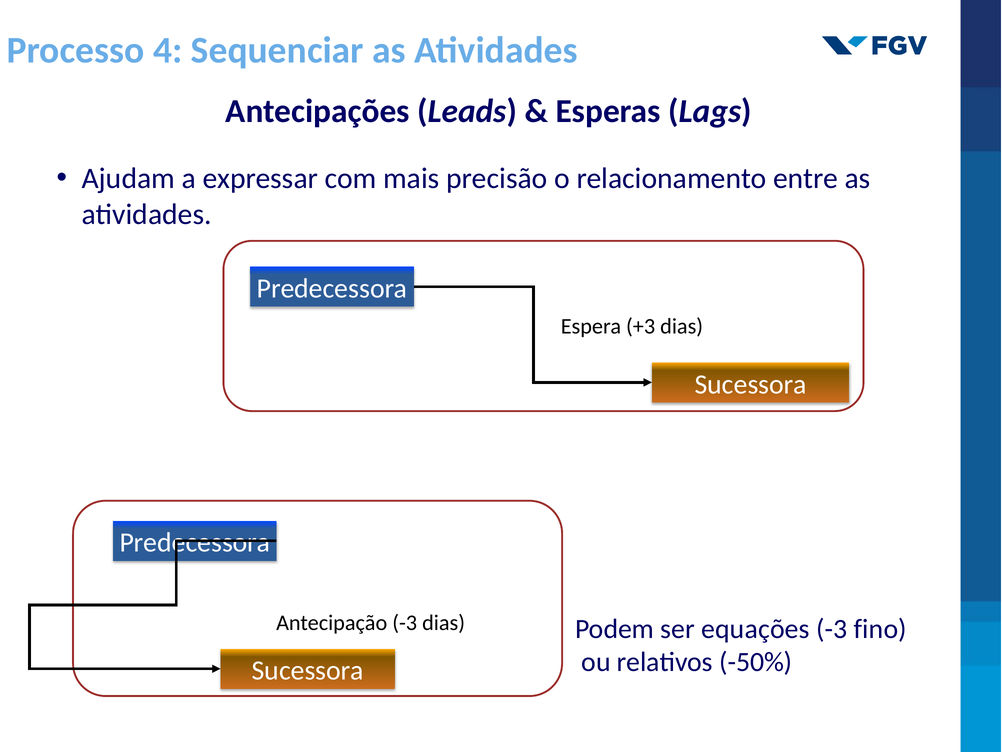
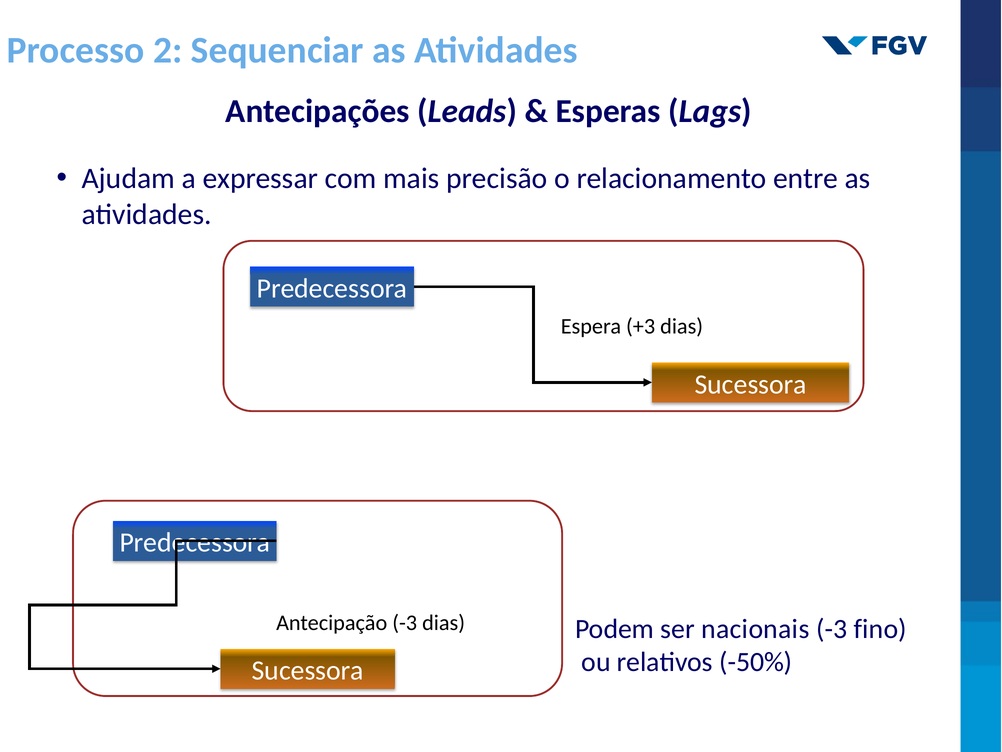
4: 4 -> 2 (168, 50)
equações: equações -> nacionais (755, 628)
